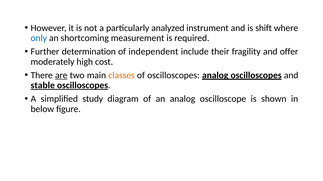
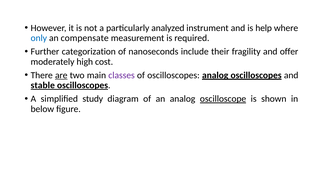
shift: shift -> help (264, 28)
shortcoming: shortcoming -> compensate (85, 38)
determination: determination -> categorization (89, 52)
independent: independent -> nanoseconds (153, 52)
classes colour: orange -> purple (122, 75)
oscilloscope underline: none -> present (223, 99)
